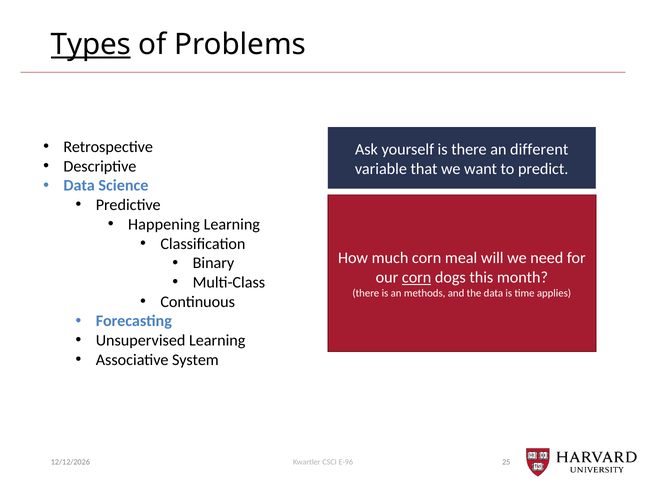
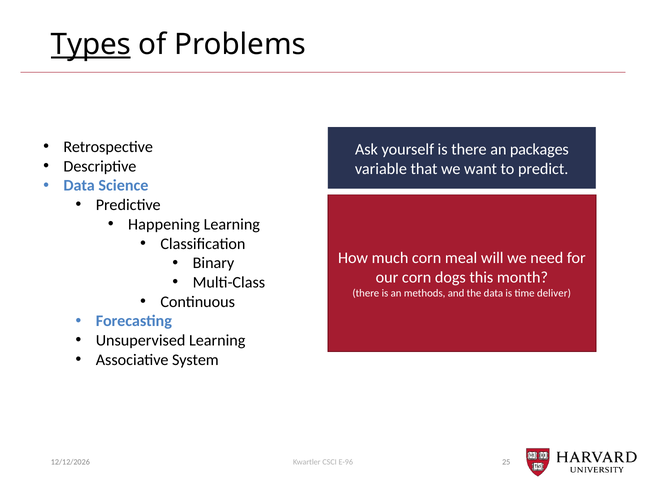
different: different -> packages (539, 150)
corn underline: present -> none (417, 278)
applies: applies -> deliver (554, 294)
